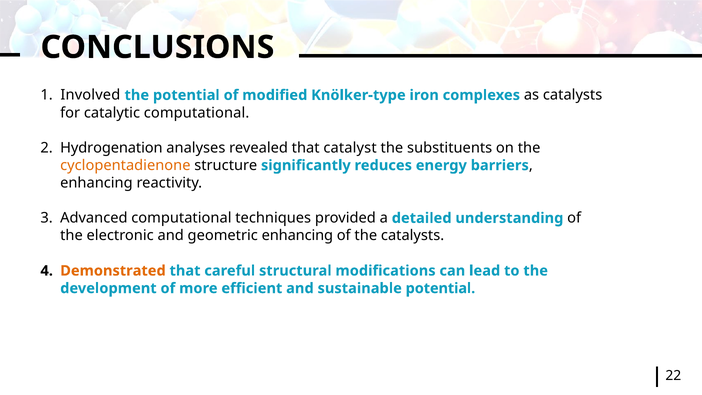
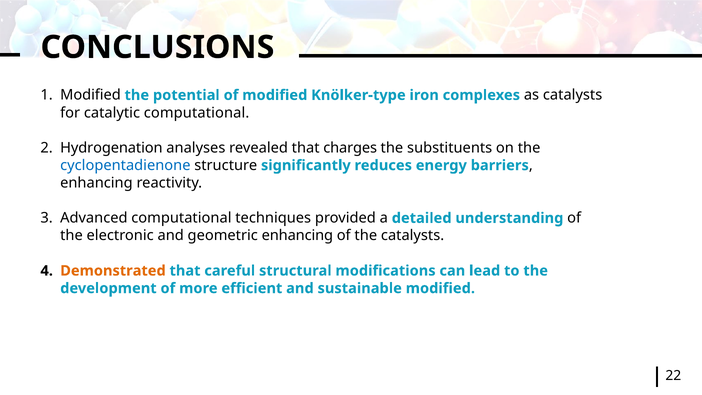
Involved: Involved -> Modified (90, 95)
catalyst: catalyst -> charges (350, 148)
cyclopentadienone colour: orange -> blue (125, 165)
sustainable potential: potential -> modified (440, 288)
